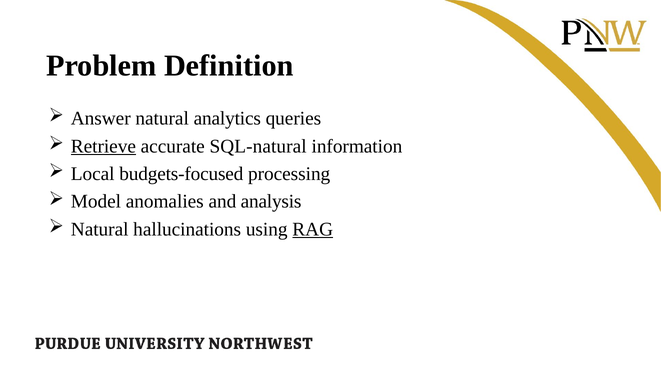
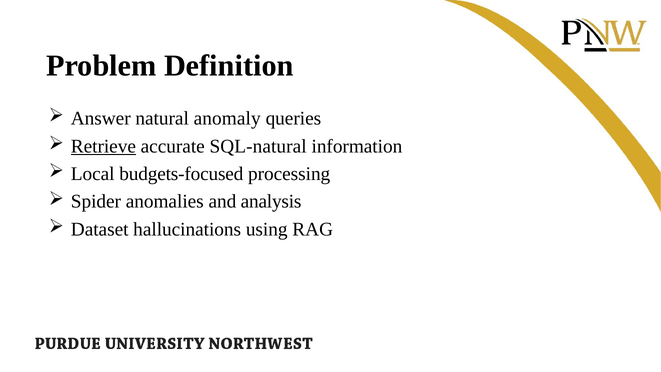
analytics: analytics -> anomaly (227, 118)
Model: Model -> Spider (96, 201)
Natural: Natural -> Dataset (100, 229)
RAG underline: present -> none (313, 229)
